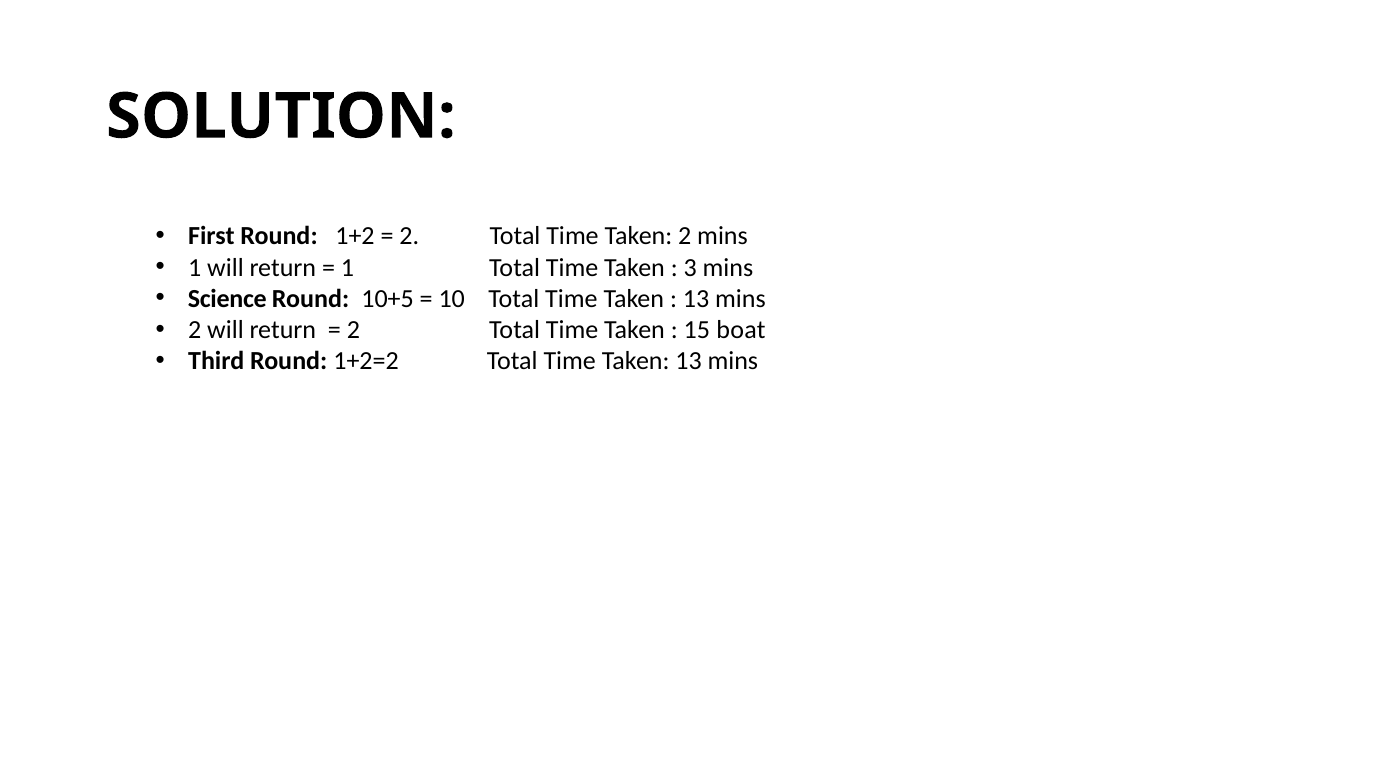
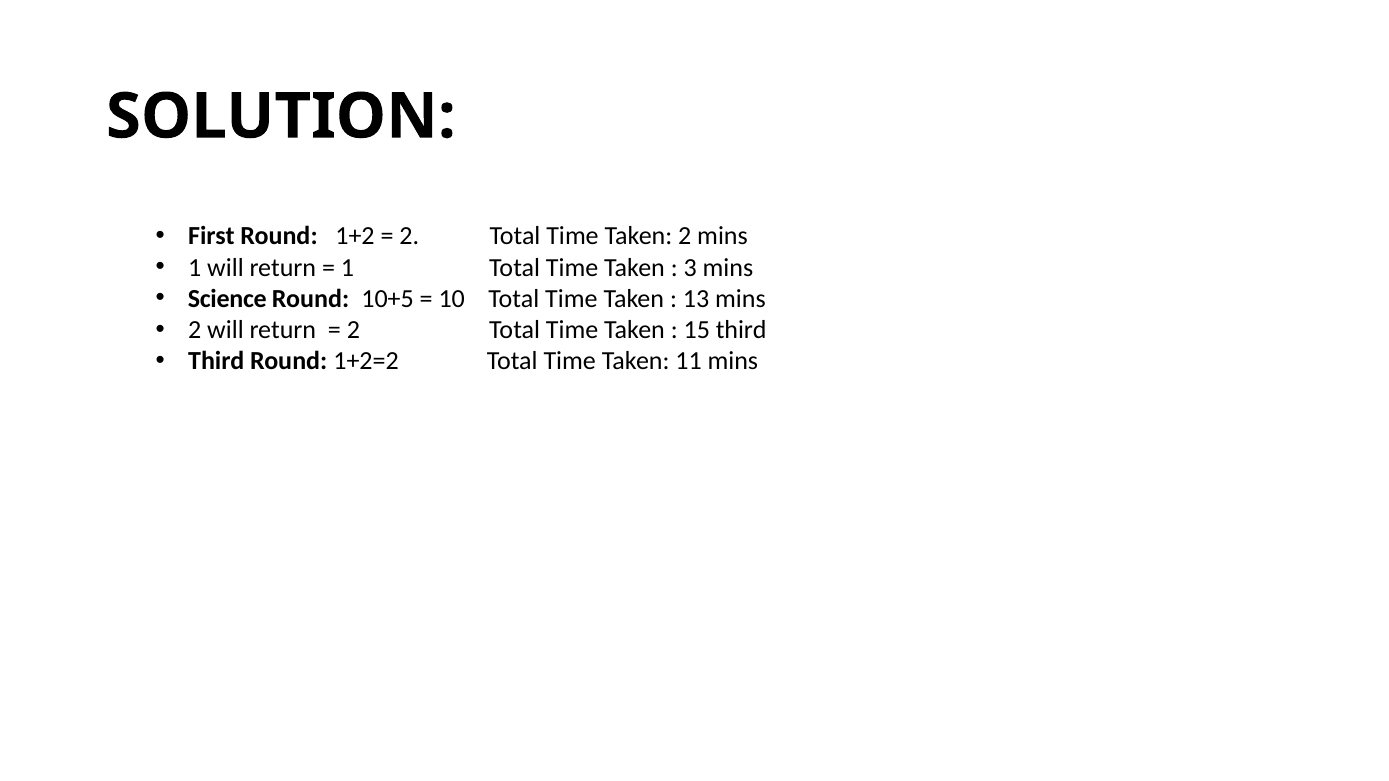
15 boat: boat -> third (741, 330)
Taken 13: 13 -> 11 (689, 361)
